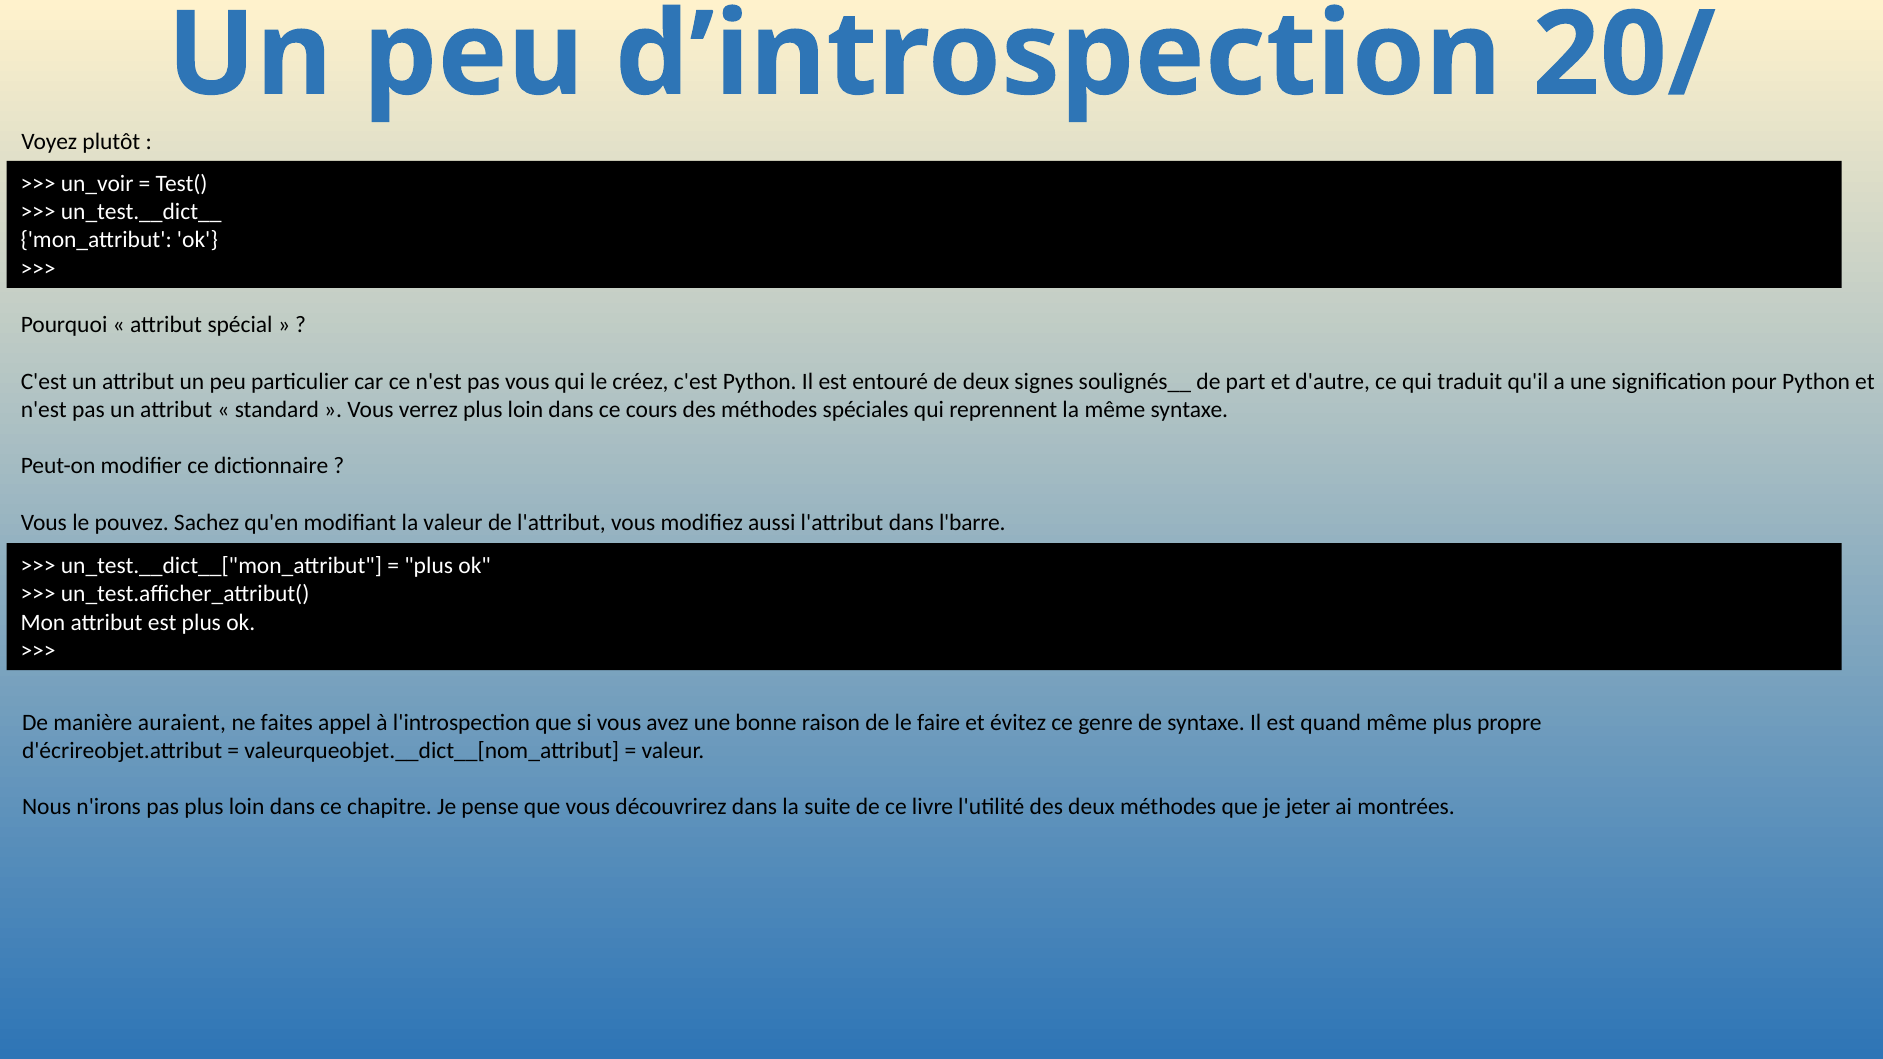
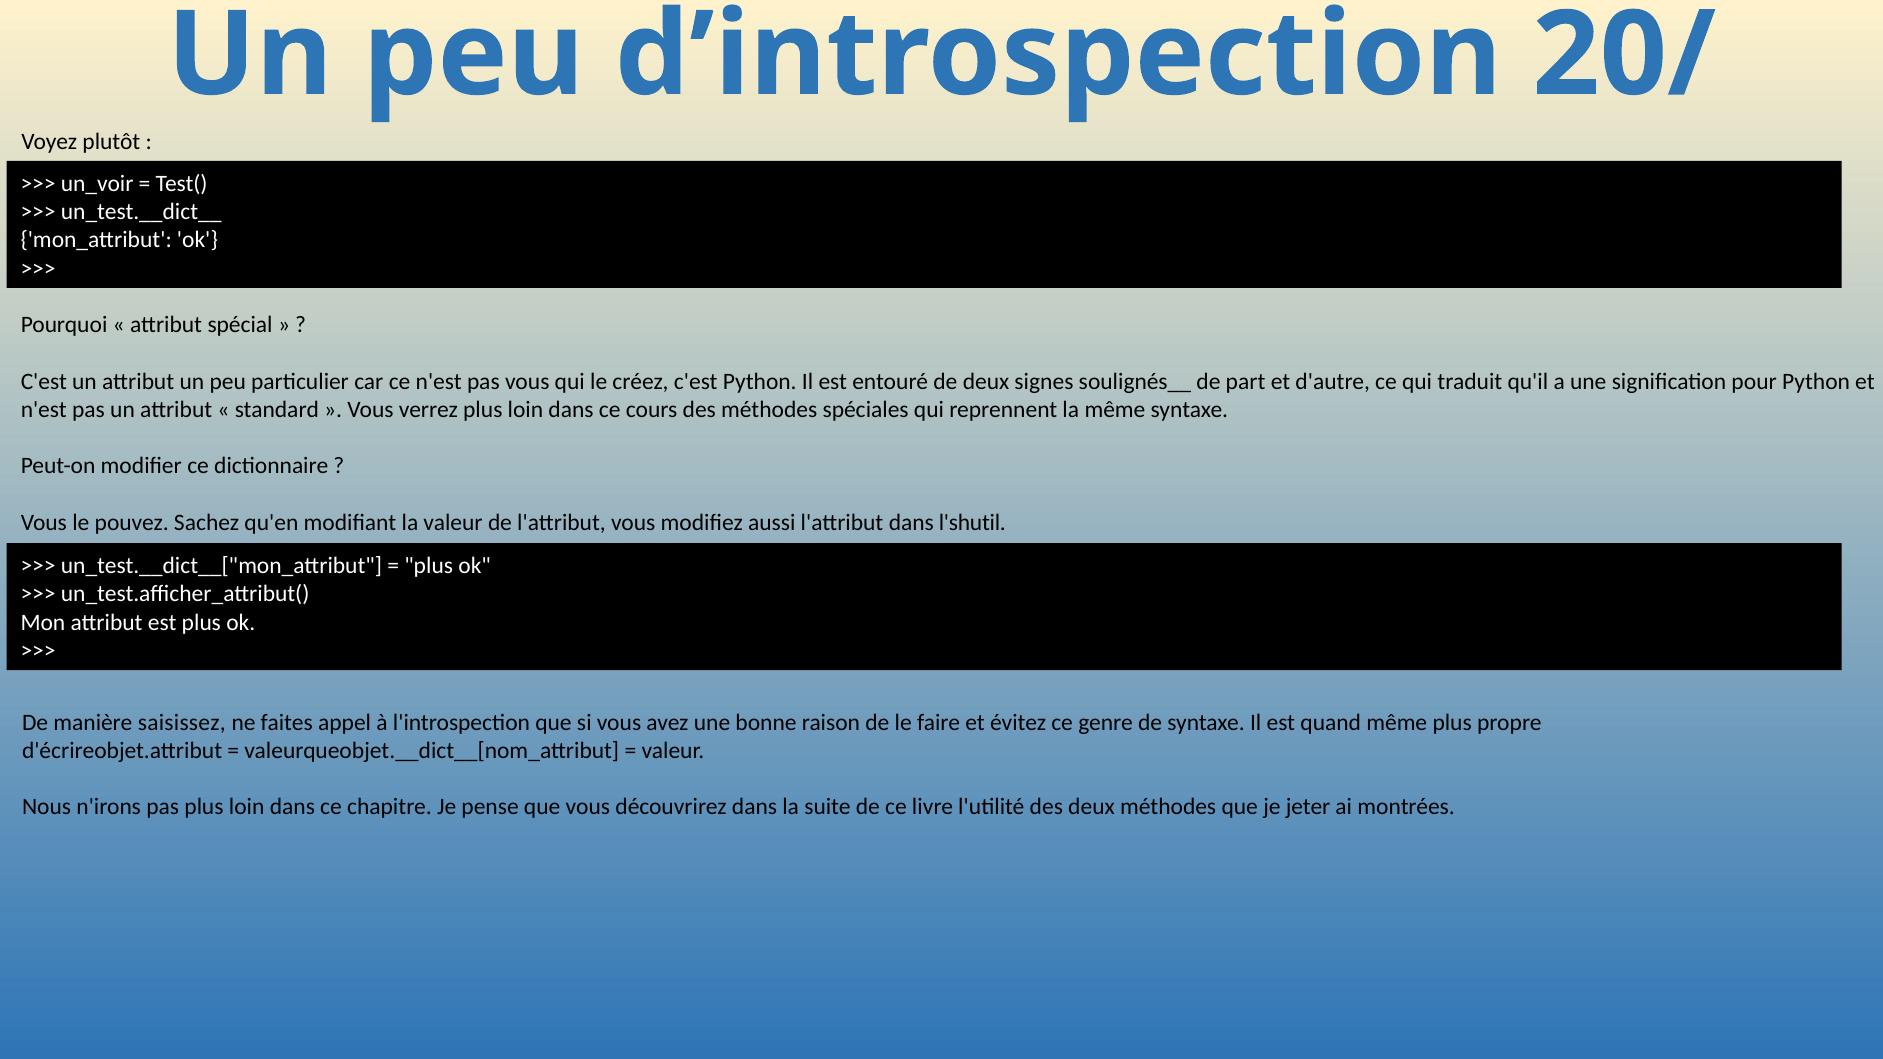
l'barre: l'barre -> l'shutil (972, 523)
auraient: auraient -> saisissez (182, 723)
